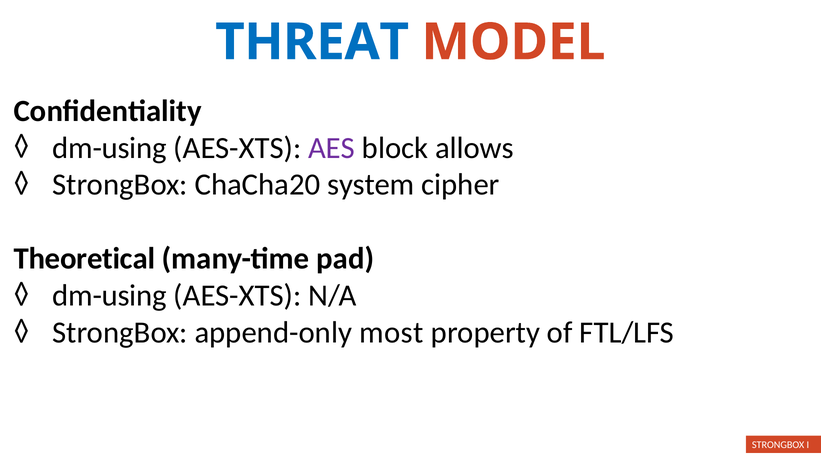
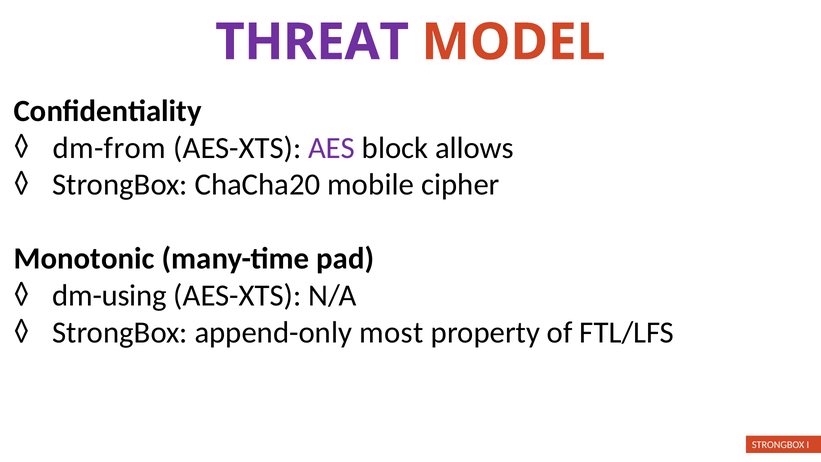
THREAT colour: blue -> purple (312, 42)
dm-using: dm-using -> dm-from (109, 148)
system: system -> mobile (371, 185)
Theoretical: Theoretical -> Monotonic (84, 259)
